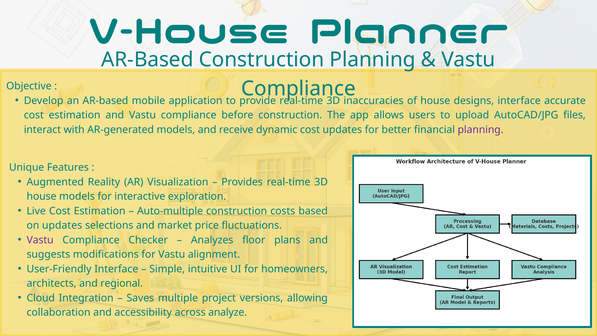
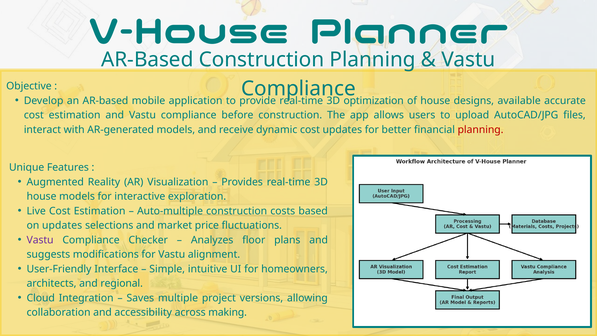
inaccuracies: inaccuracies -> optimization (374, 101)
designs interface: interface -> available (519, 101)
planning colour: purple -> red (481, 130)
analyze: analyze -> making (228, 312)
